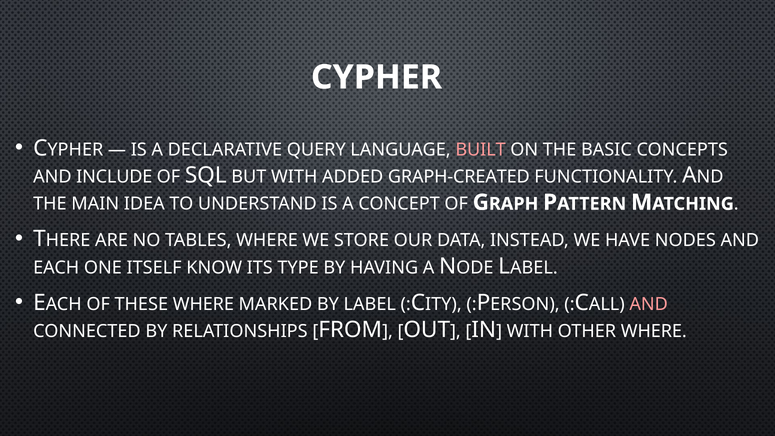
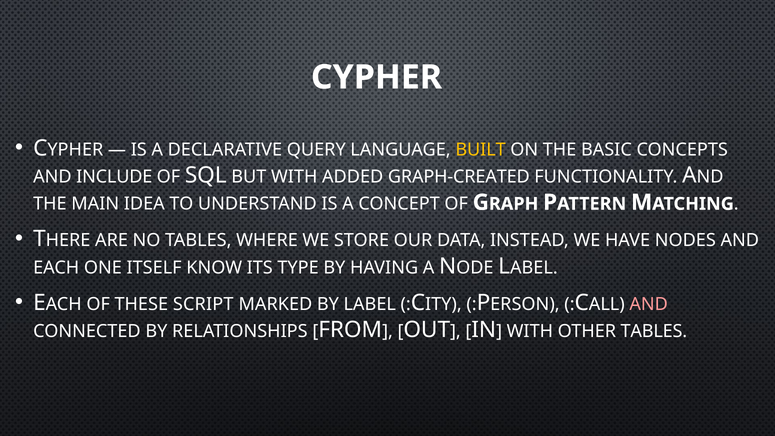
BUILT colour: pink -> yellow (481, 150)
THESE WHERE: WHERE -> SCRIPT (203, 304)
OTHER WHERE: WHERE -> TABLES (654, 331)
